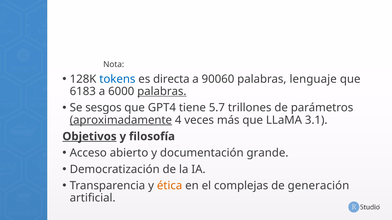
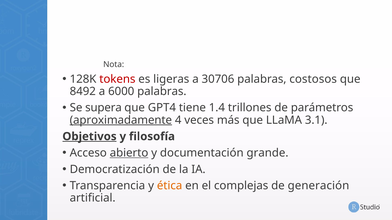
tokens colour: blue -> red (117, 79)
directa: directa -> ligeras (171, 79)
90060: 90060 -> 30706 (218, 79)
lenguaje: lenguaje -> costosos (313, 79)
6183: 6183 -> 8492 (83, 92)
palabras underline: present -> none (162, 92)
sesgos: sesgos -> supera (103, 108)
5.7: 5.7 -> 1.4 (217, 108)
abierto underline: none -> present (129, 153)
